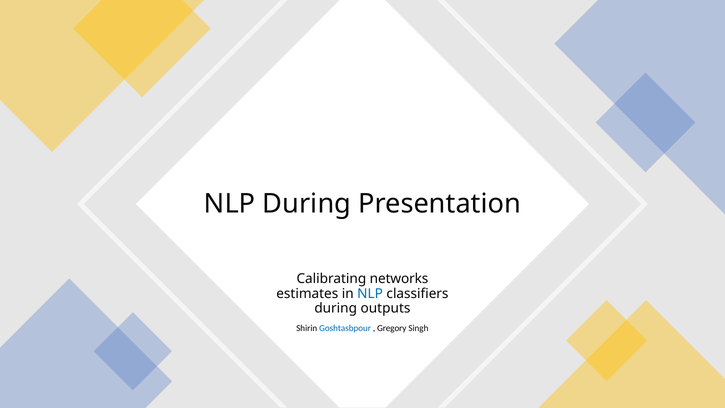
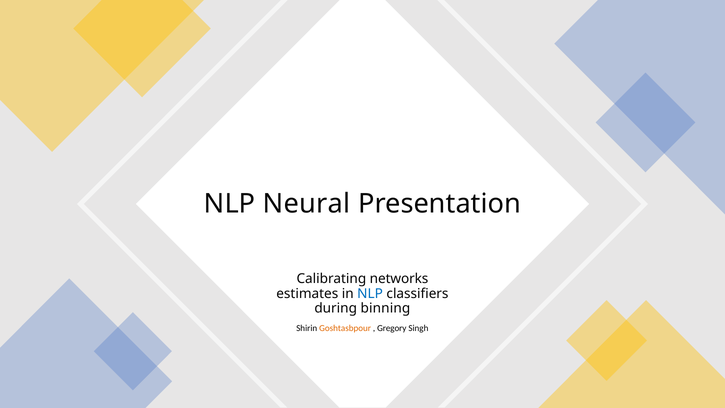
NLP During: During -> Neural (307, 204)
outputs: outputs -> binning (385, 308)
Goshtasbpour colour: blue -> orange (345, 328)
